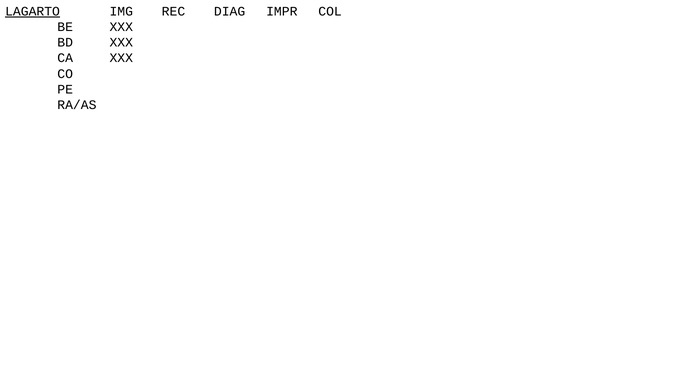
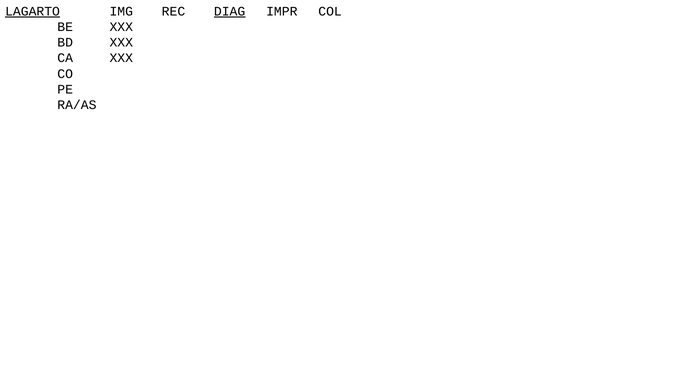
DIAG underline: none -> present (230, 11)
